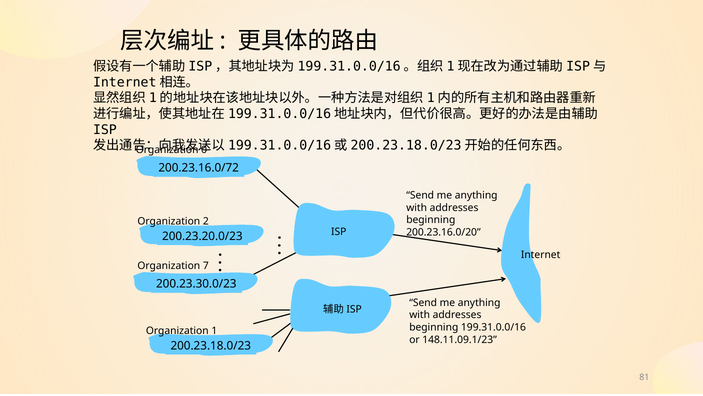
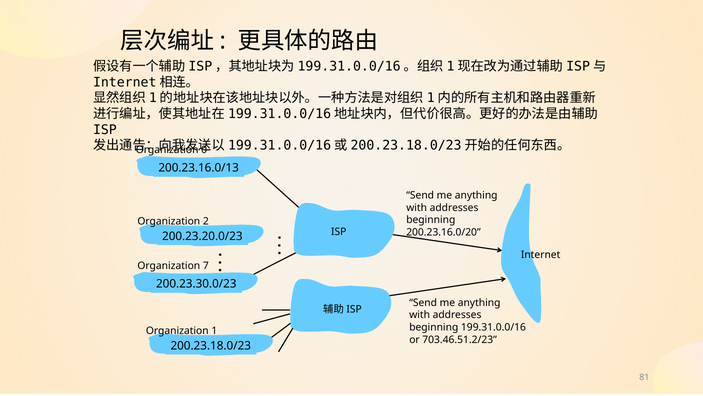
200.23.16.0/72: 200.23.16.0/72 -> 200.23.16.0/13 (199, 168)
148.11.09.1/23: 148.11.09.1/23 -> 703.46.51.2/23 (460, 339)
